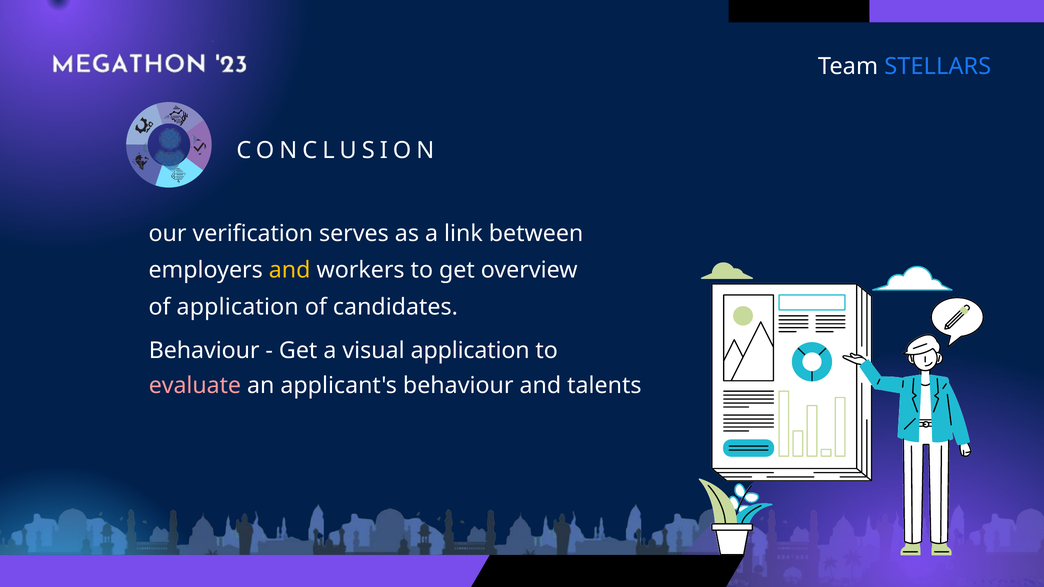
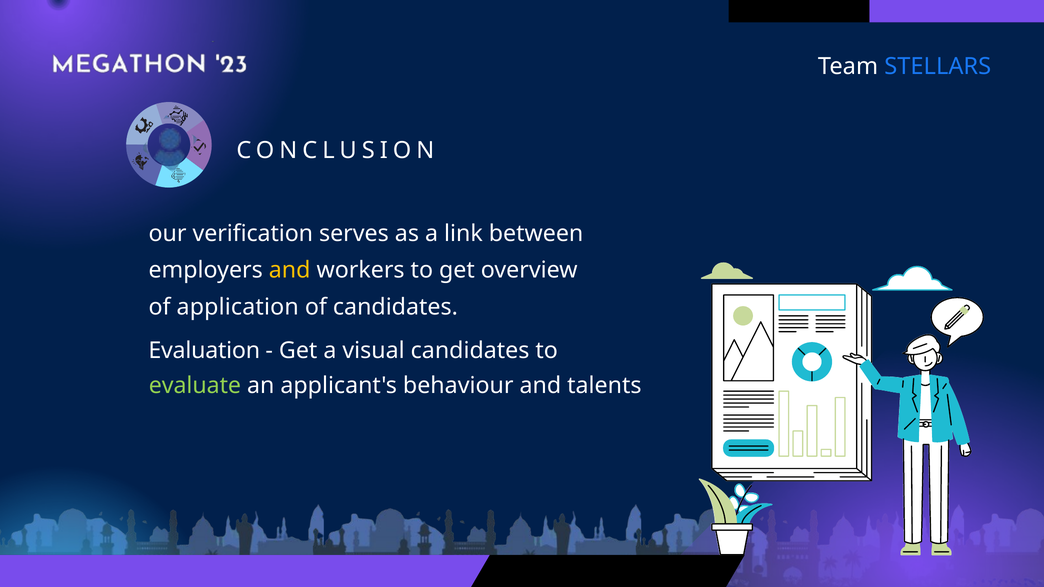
Behaviour: Behaviour -> Evaluation (204, 351)
visual application: application -> candidates (470, 351)
evaluate colour: pink -> light green (195, 386)
